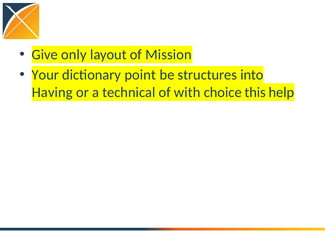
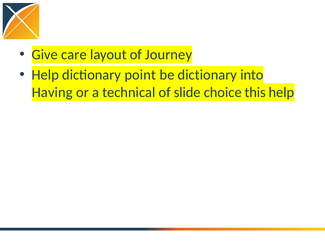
only: only -> care (74, 55)
Mission: Mission -> Journey (169, 55)
Your: Your -> Help (45, 75)
be structures: structures -> dictionary (207, 75)
with: with -> slide (187, 92)
